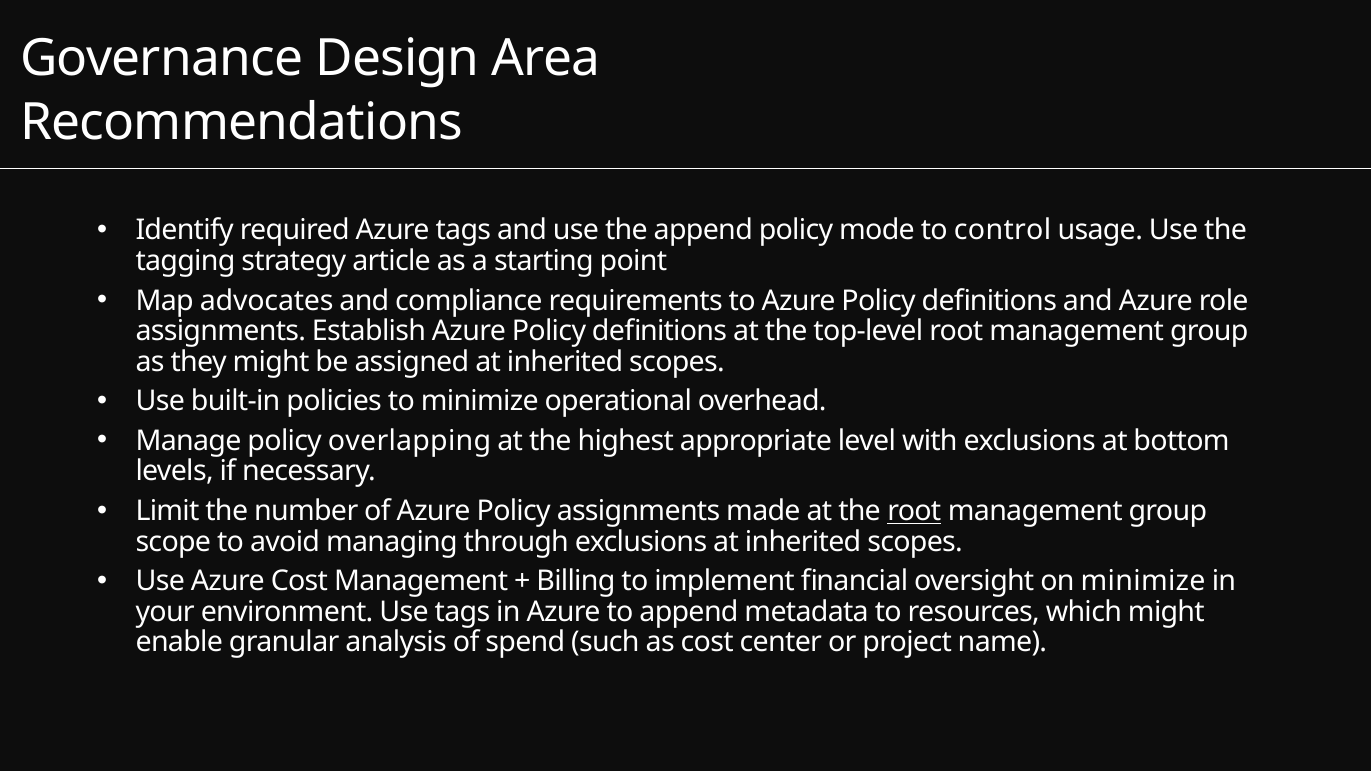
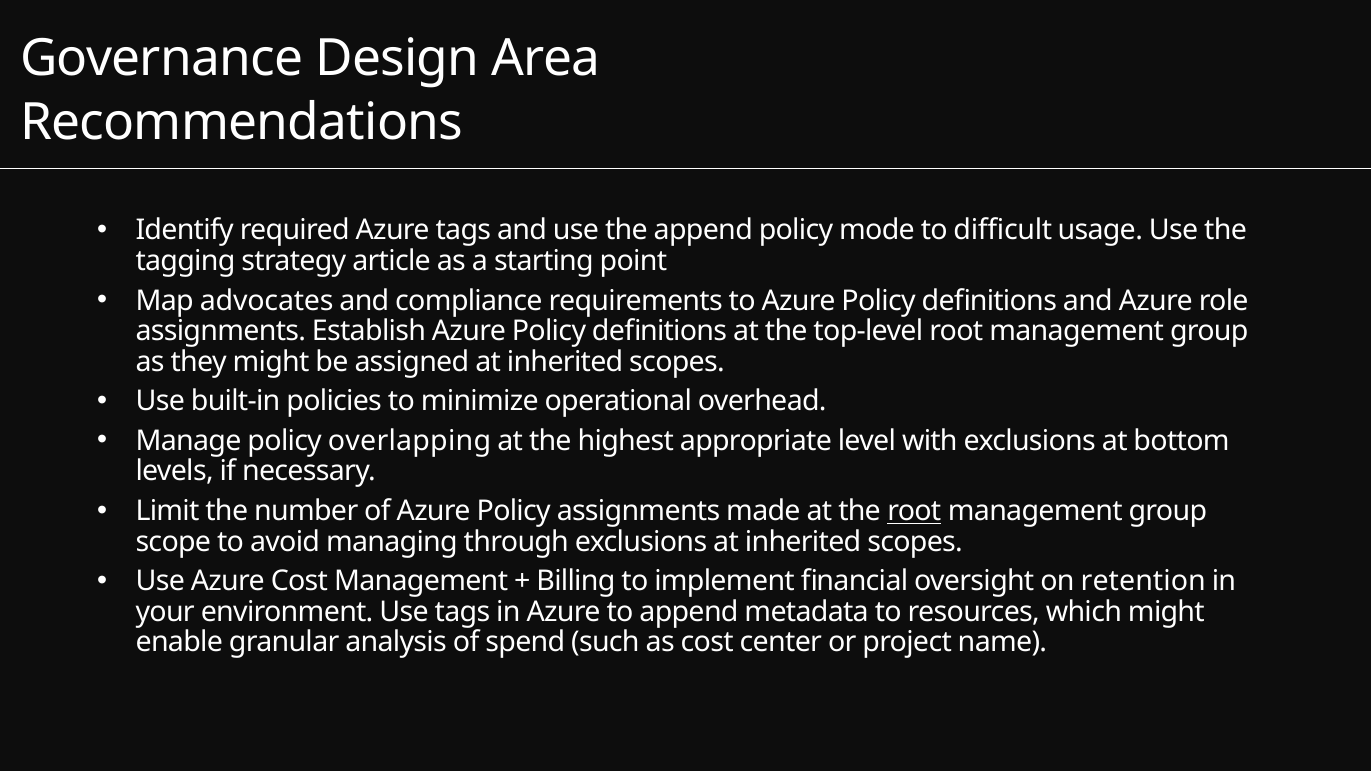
control: control -> difficult (1003, 231)
on minimize: minimize -> retention (1143, 581)
